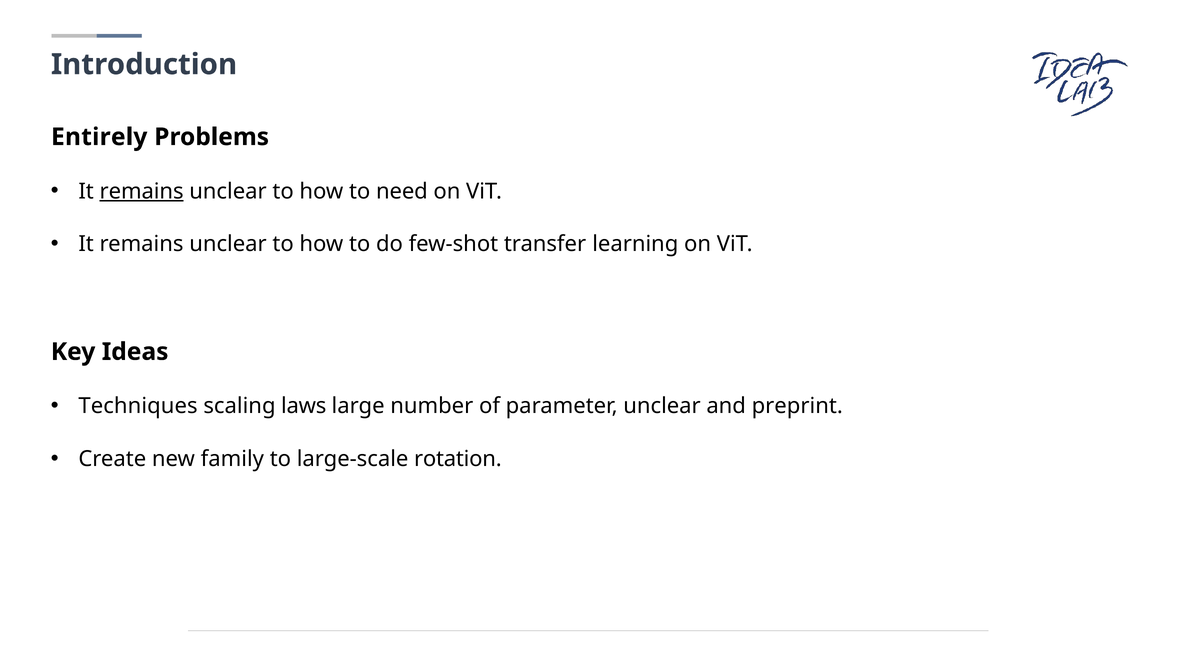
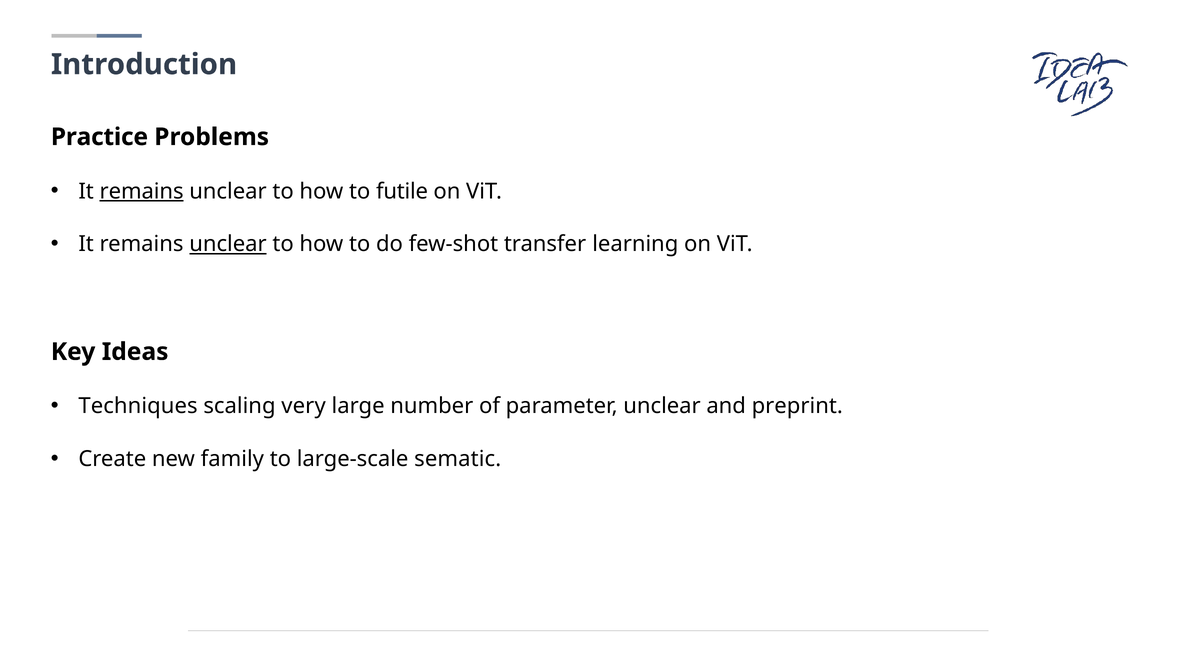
Entirely: Entirely -> Practice (99, 137)
need: need -> futile (402, 191)
unclear underline: none -> present (228, 244)
laws: laws -> very (304, 406)
rotation: rotation -> sematic (458, 459)
